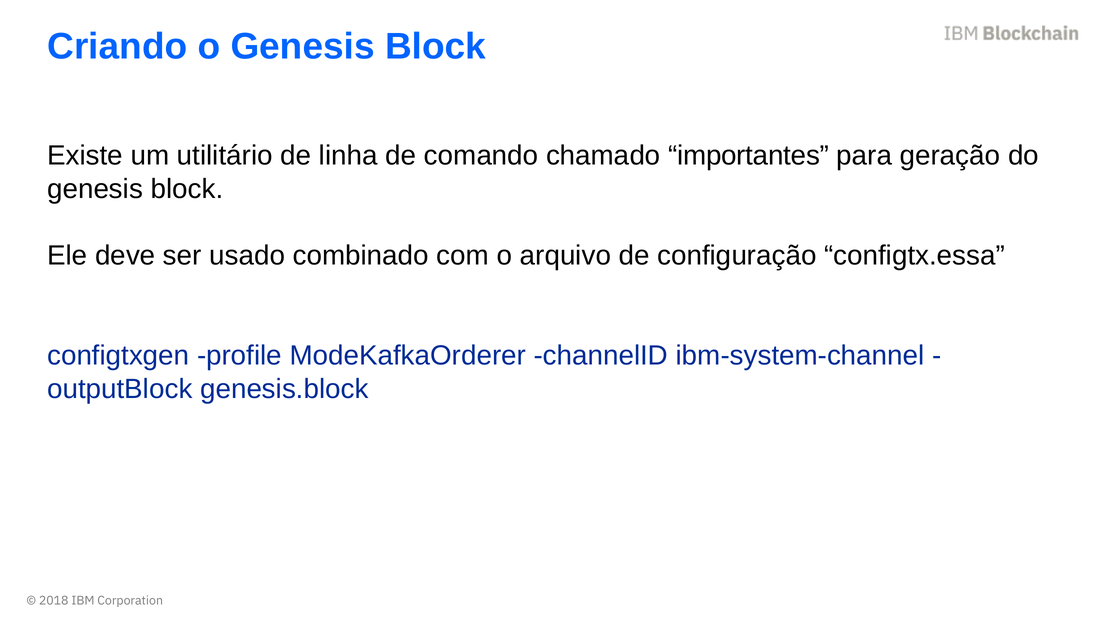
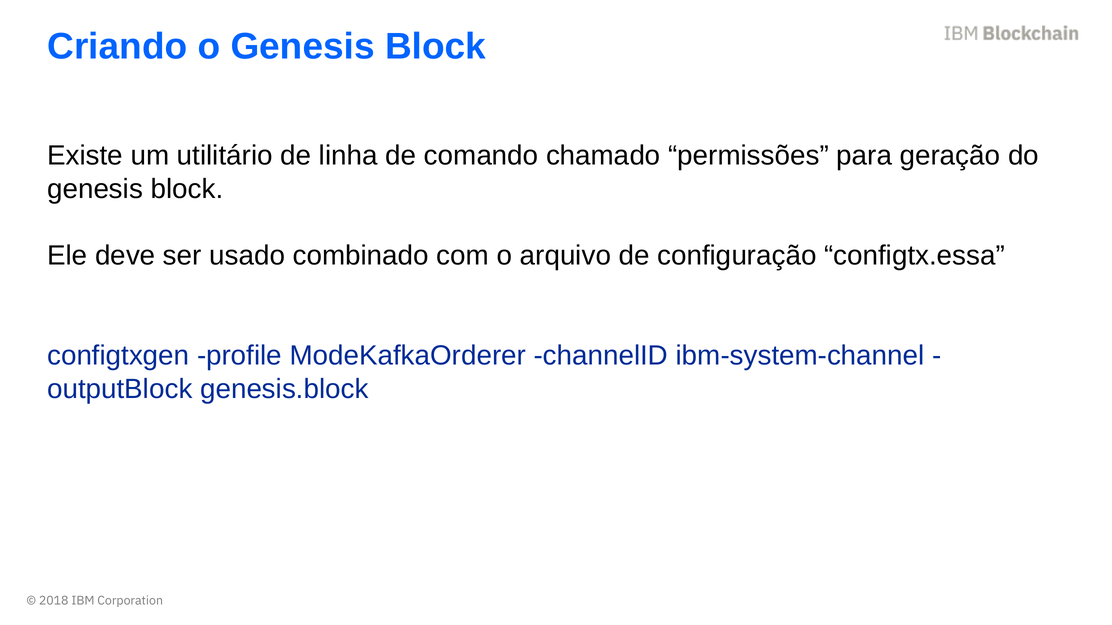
importantes: importantes -> permissões (748, 156)
